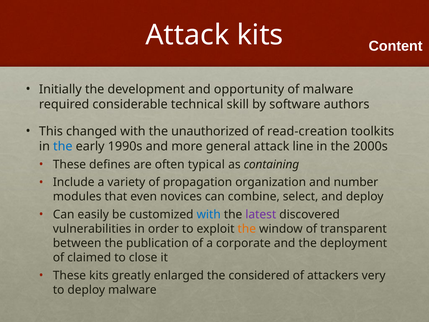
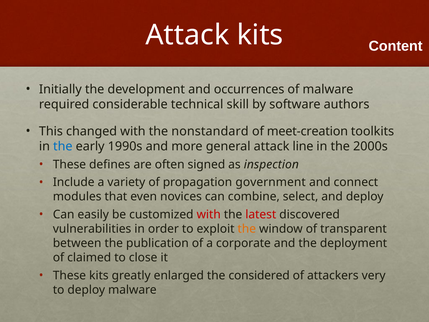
opportunity: opportunity -> occurrences (249, 89)
unauthorized: unauthorized -> nonstandard (210, 131)
read-creation: read-creation -> meet-creation (307, 131)
typical: typical -> signed (206, 164)
containing: containing -> inspection (271, 164)
organization: organization -> government (271, 182)
number: number -> connect (356, 182)
with colour: blue -> red (209, 214)
latest colour: purple -> red (261, 214)
